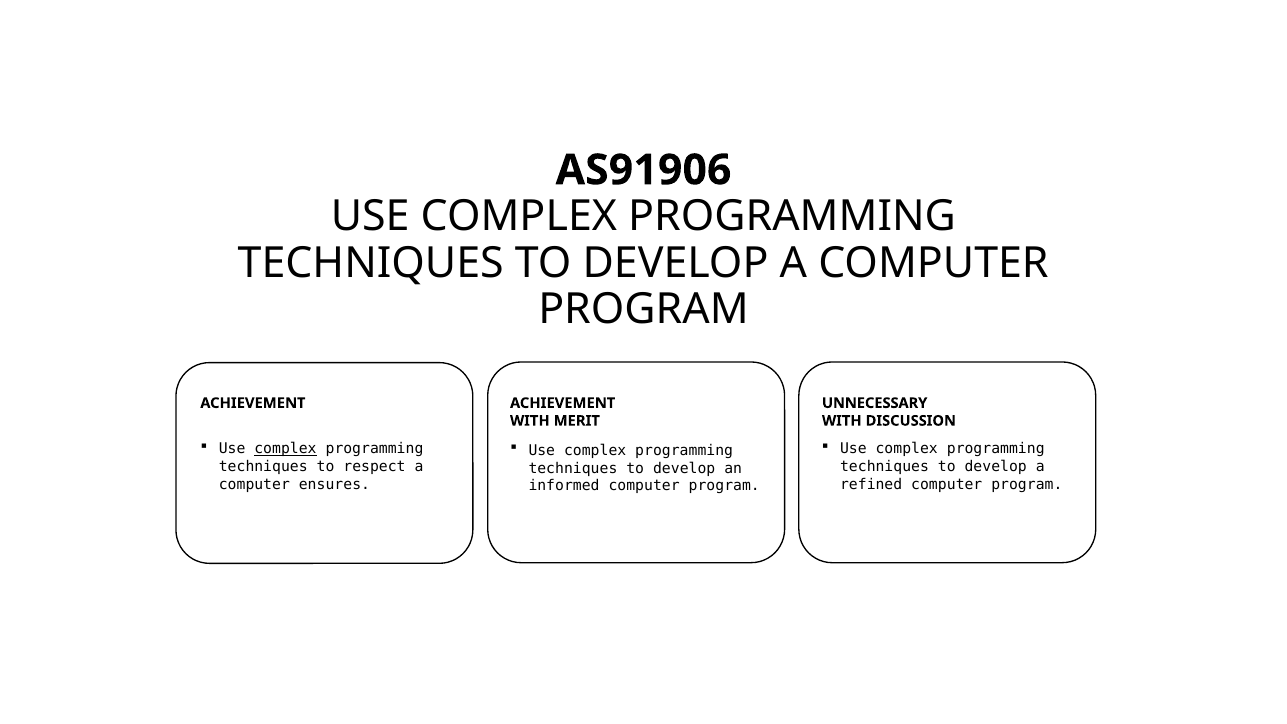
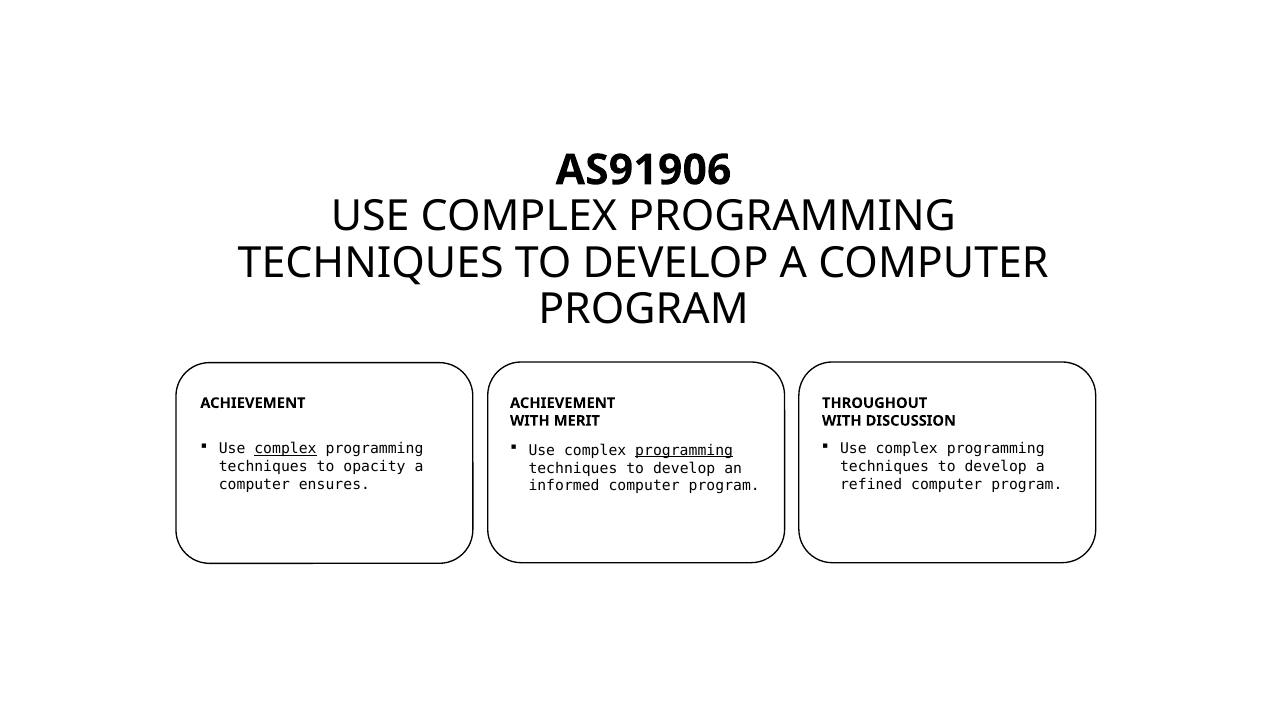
UNNECESSARY: UNNECESSARY -> THROUGHOUT (875, 403)
programming underline: none -> present (684, 450)
respect: respect -> opacity (374, 466)
